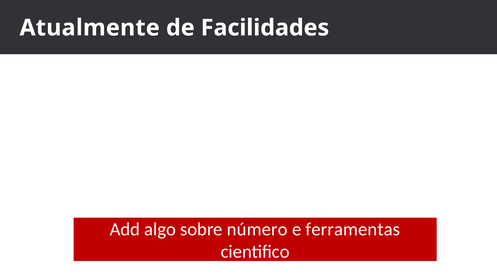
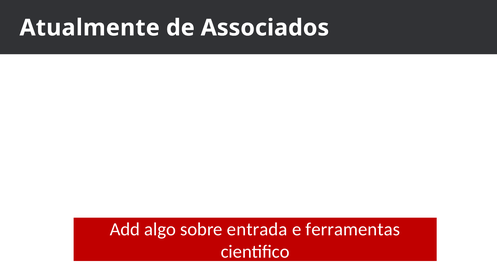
Facilidades: Facilidades -> Associados (265, 28)
número: número -> entrada (257, 230)
